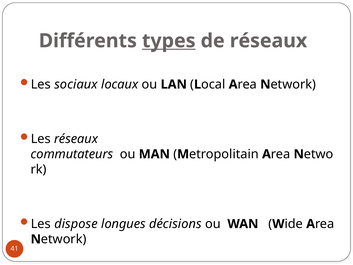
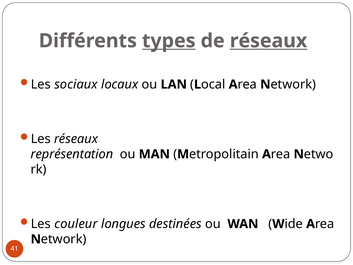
réseaux underline: none -> present (268, 41)
commutateurs: commutateurs -> représentation (72, 154)
dispose: dispose -> couleur (76, 224)
décisions: décisions -> destinées (175, 224)
